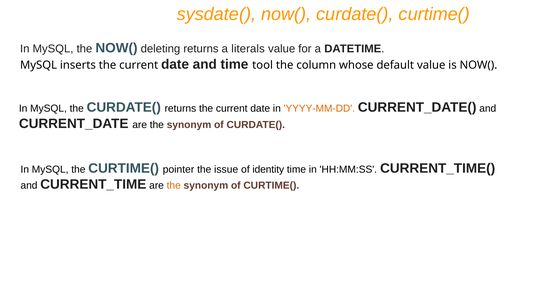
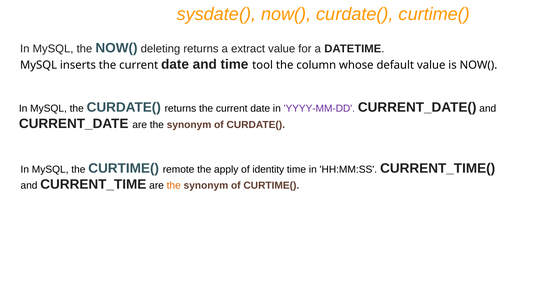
literals: literals -> extract (248, 49)
YYYY-MM-DD colour: orange -> purple (319, 108)
pointer: pointer -> remote (179, 169)
issue: issue -> apply (226, 169)
